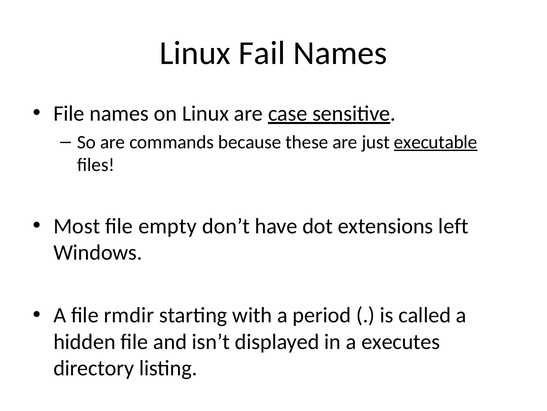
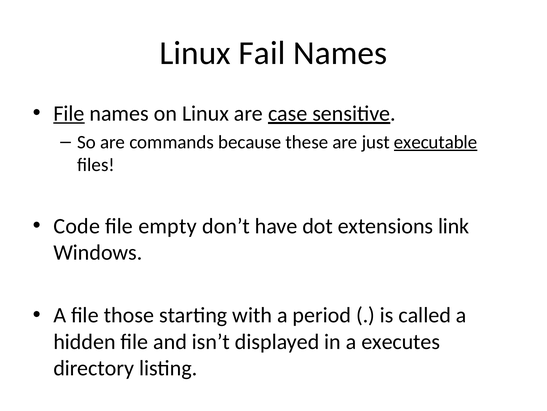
File underline: none -> present (69, 113)
Most: Most -> Code (77, 226)
left: left -> link (454, 226)
rmdir: rmdir -> those (129, 315)
